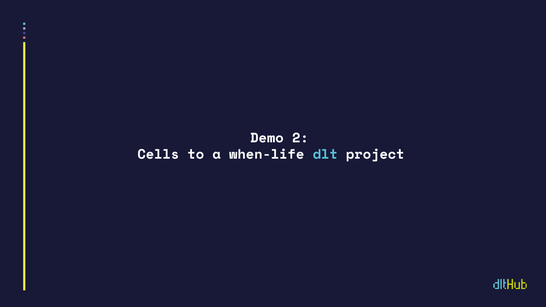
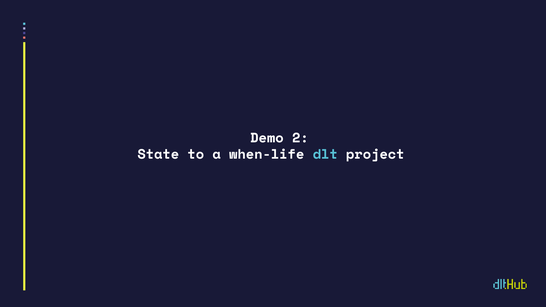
Cells: Cells -> State (158, 154)
